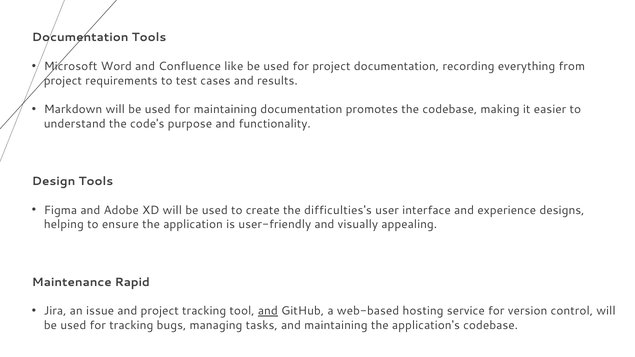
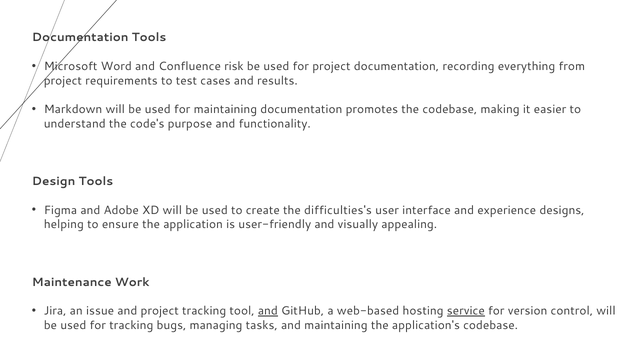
like: like -> risk (234, 66)
Rapid: Rapid -> Work (132, 282)
service underline: none -> present (466, 311)
